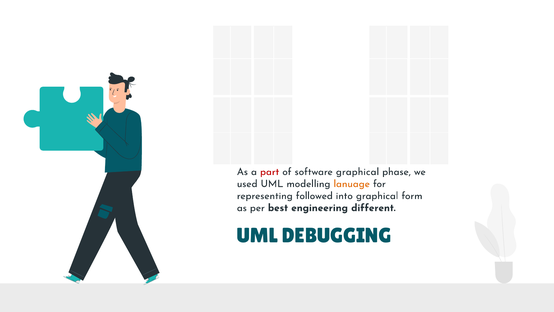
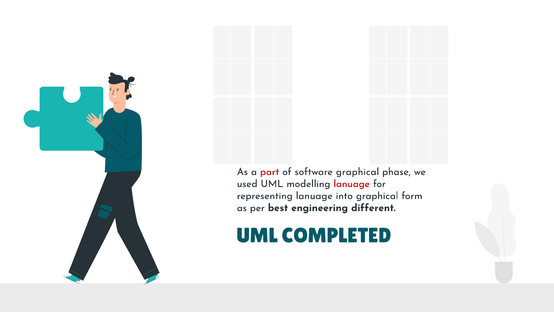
lanuage colour: orange -> red (352, 184)
representing followed: followed -> lanuage (314, 196)
DEBUGGING: DEBUGGING -> COMPLETED (337, 235)
